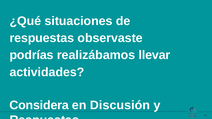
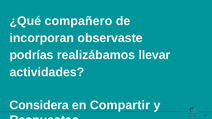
situaciones: situaciones -> compañero (78, 21)
respuestas: respuestas -> incorporan (42, 38)
Discusión: Discusión -> Compartir (120, 105)
